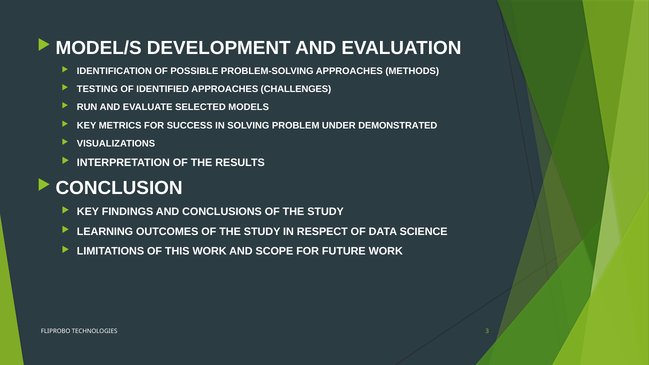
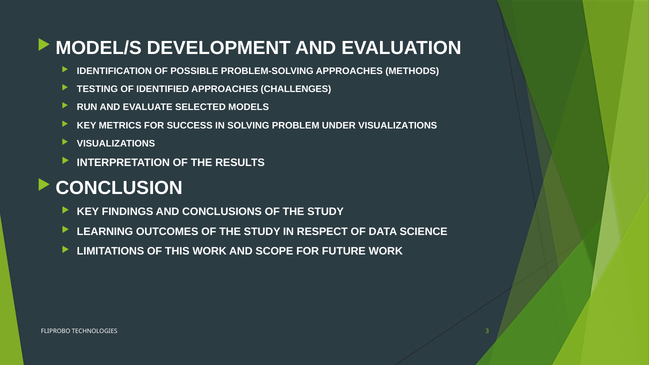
UNDER DEMONSTRATED: DEMONSTRATED -> VISUALIZATIONS (398, 125)
